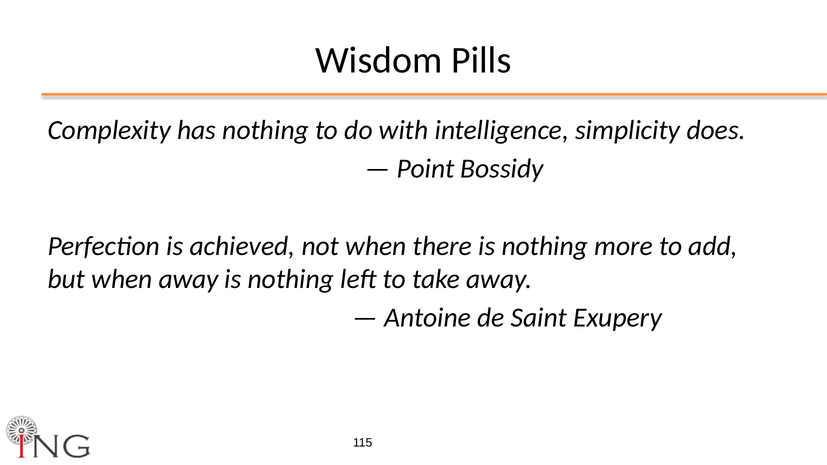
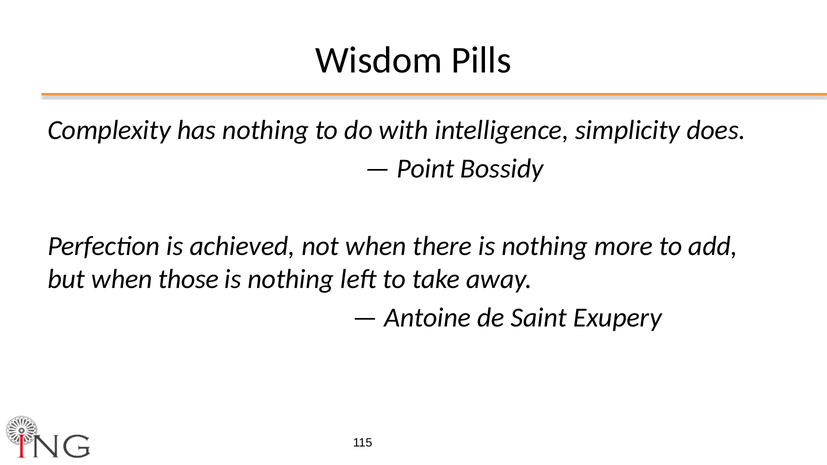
when away: away -> those (189, 279)
